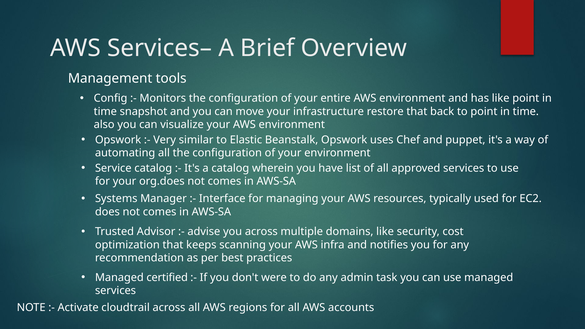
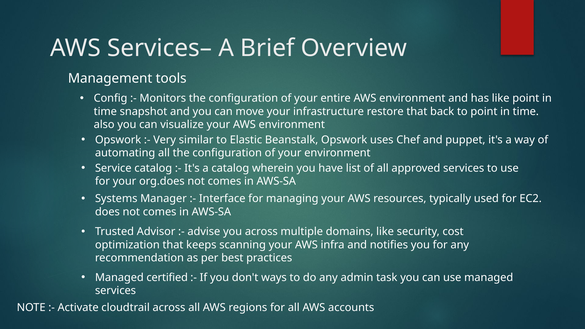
were: were -> ways (274, 277)
